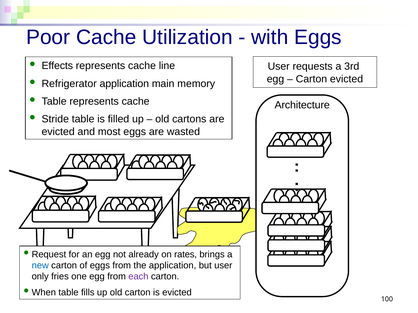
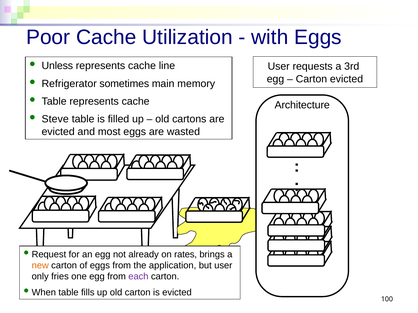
Effects: Effects -> Unless (57, 66)
Refrigerator application: application -> sometimes (124, 84)
Stride: Stride -> Steve (55, 119)
new colour: blue -> orange (40, 266)
